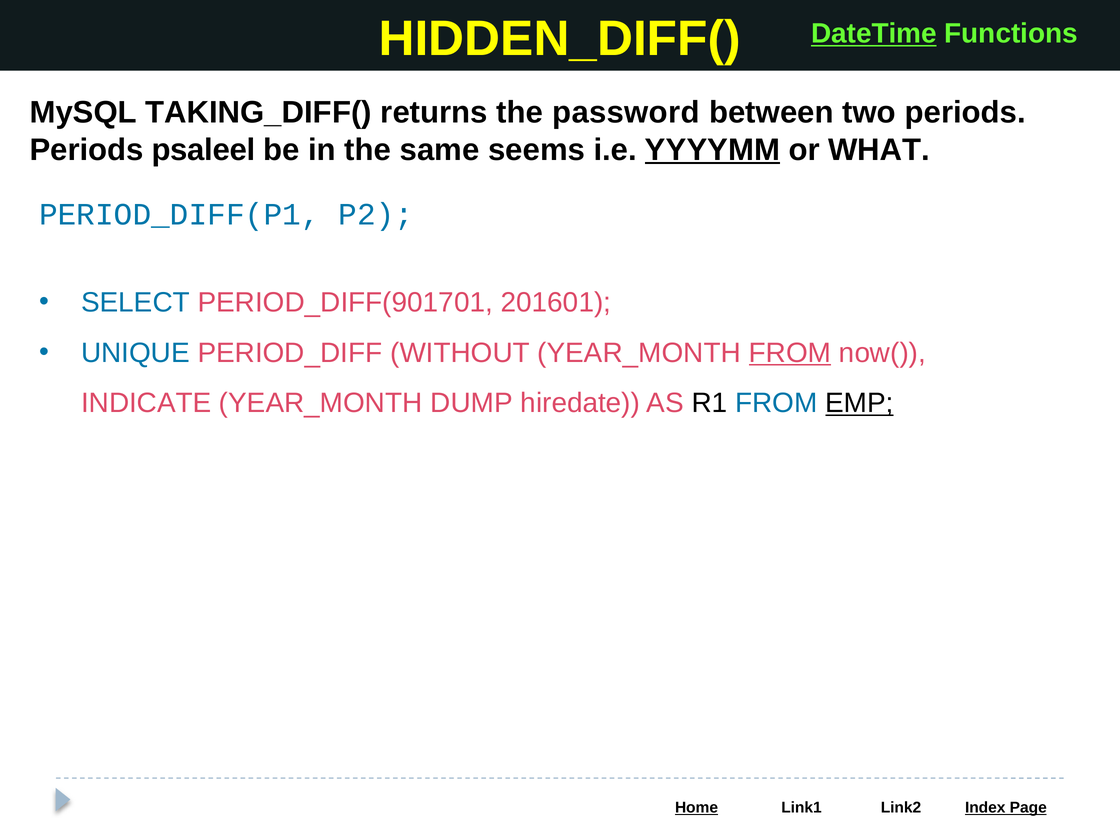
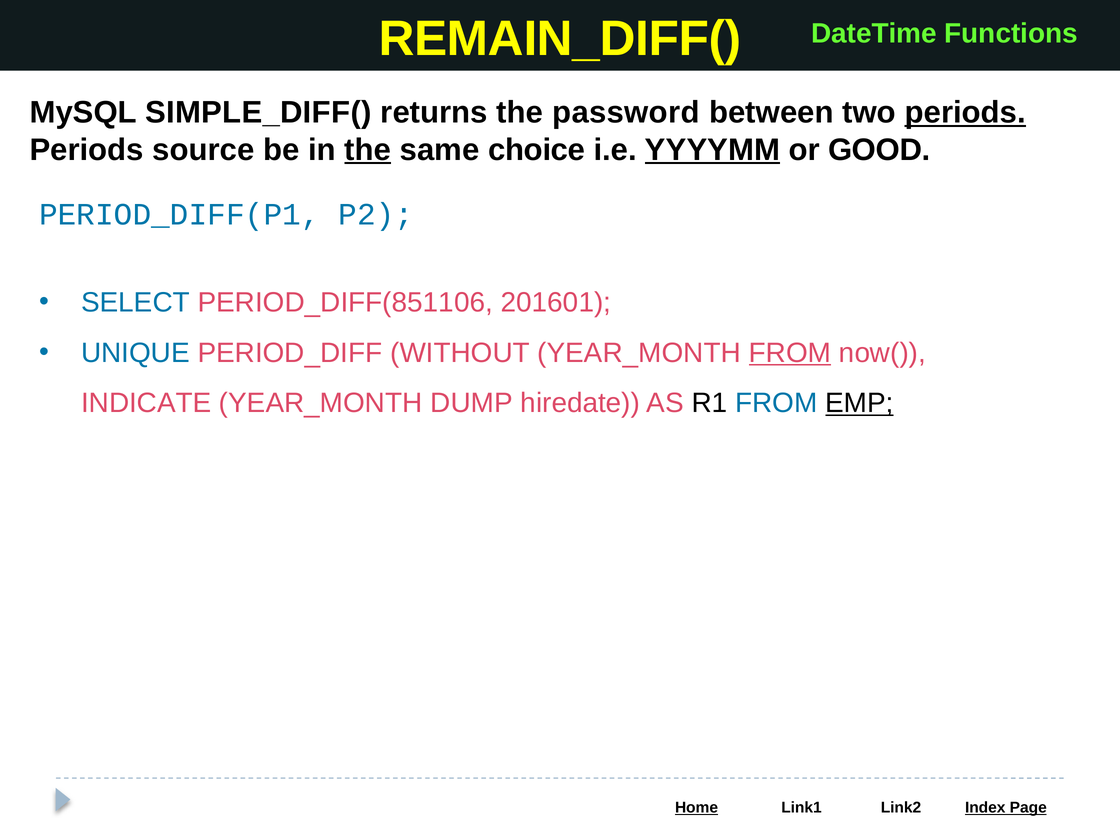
HIDDEN_DIFF(: HIDDEN_DIFF( -> REMAIN_DIFF( (560, 39)
DateTime underline: present -> none (874, 34)
TAKING_DIFF(: TAKING_DIFF( -> SIMPLE_DIFF( (258, 112)
periods underline: none -> present (965, 112)
psaleel: psaleel -> source (203, 150)
the underline: none -> present (368, 150)
seems: seems -> choice (537, 150)
WHAT: WHAT -> GOOD (879, 150)
PERIOD_DIFF(901701: PERIOD_DIFF(901701 -> PERIOD_DIFF(851106 (345, 302)
